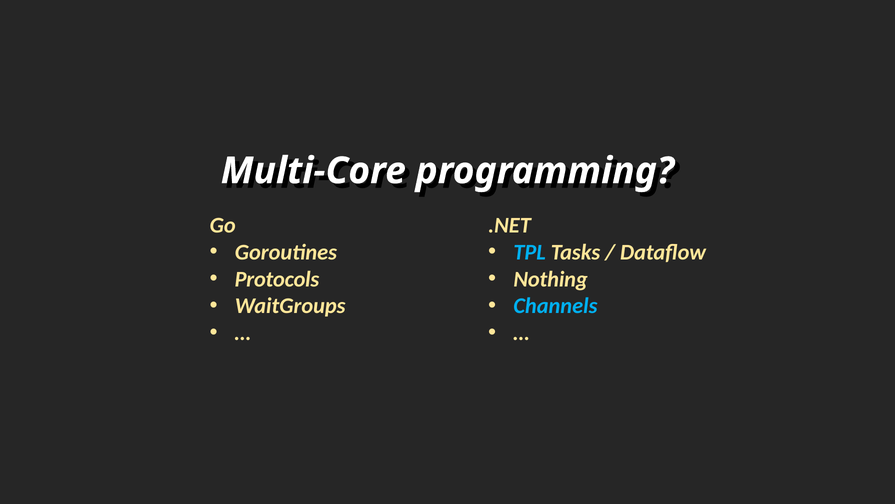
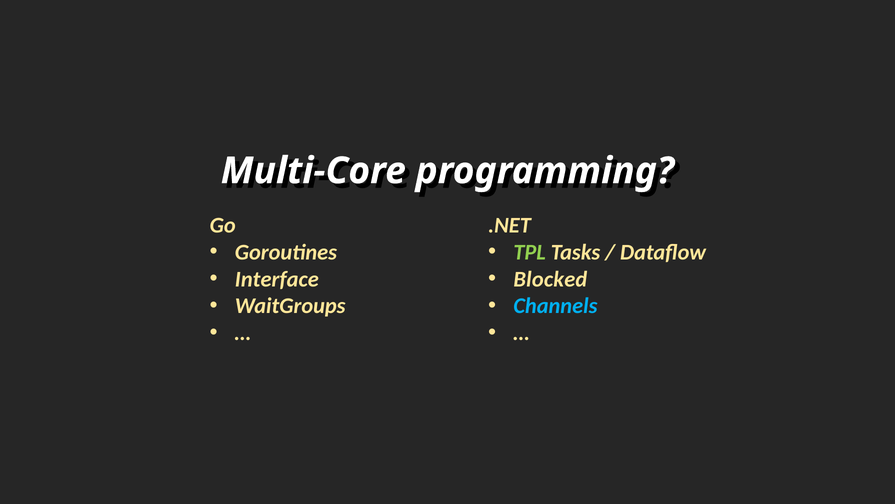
TPL colour: light blue -> light green (530, 252)
Protocols: Protocols -> Interface (277, 279)
Nothing: Nothing -> Blocked (550, 279)
